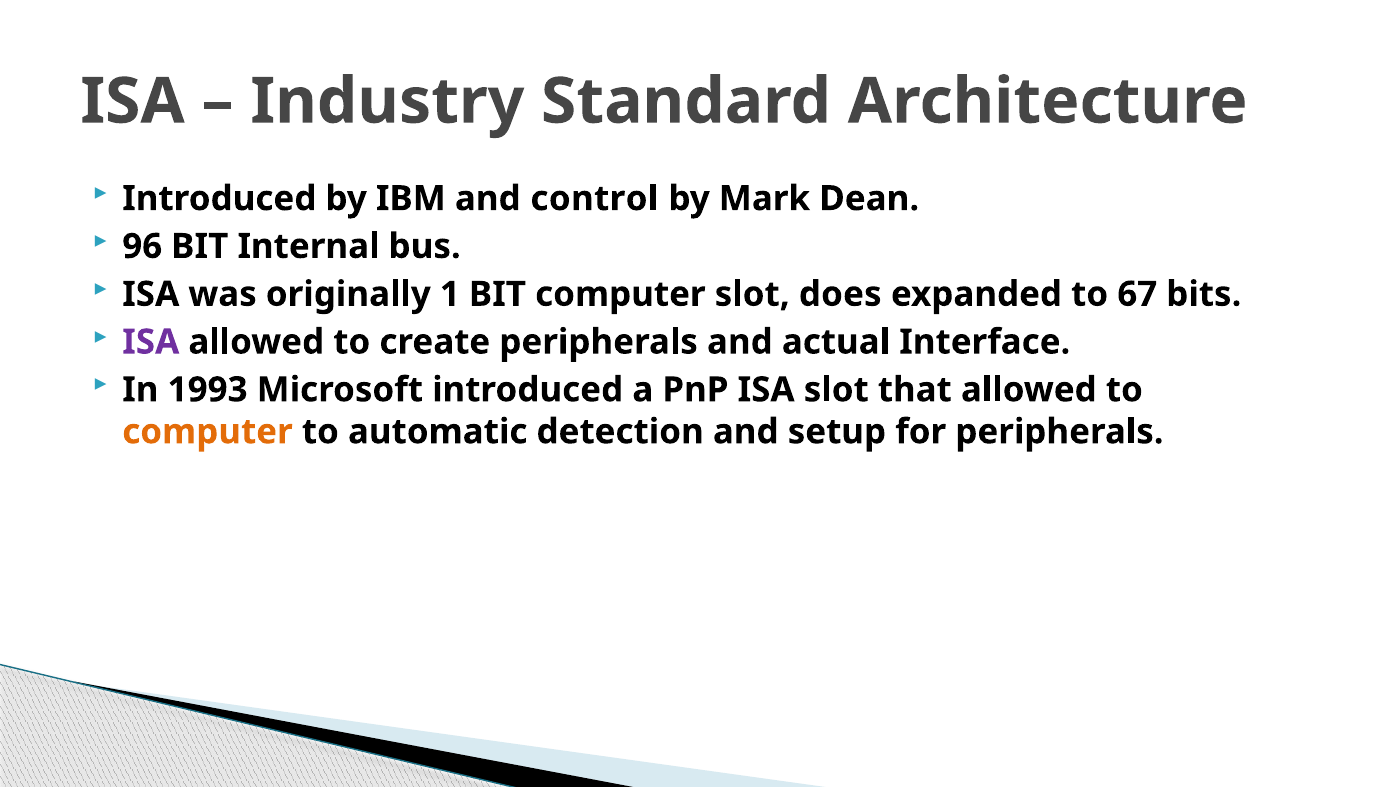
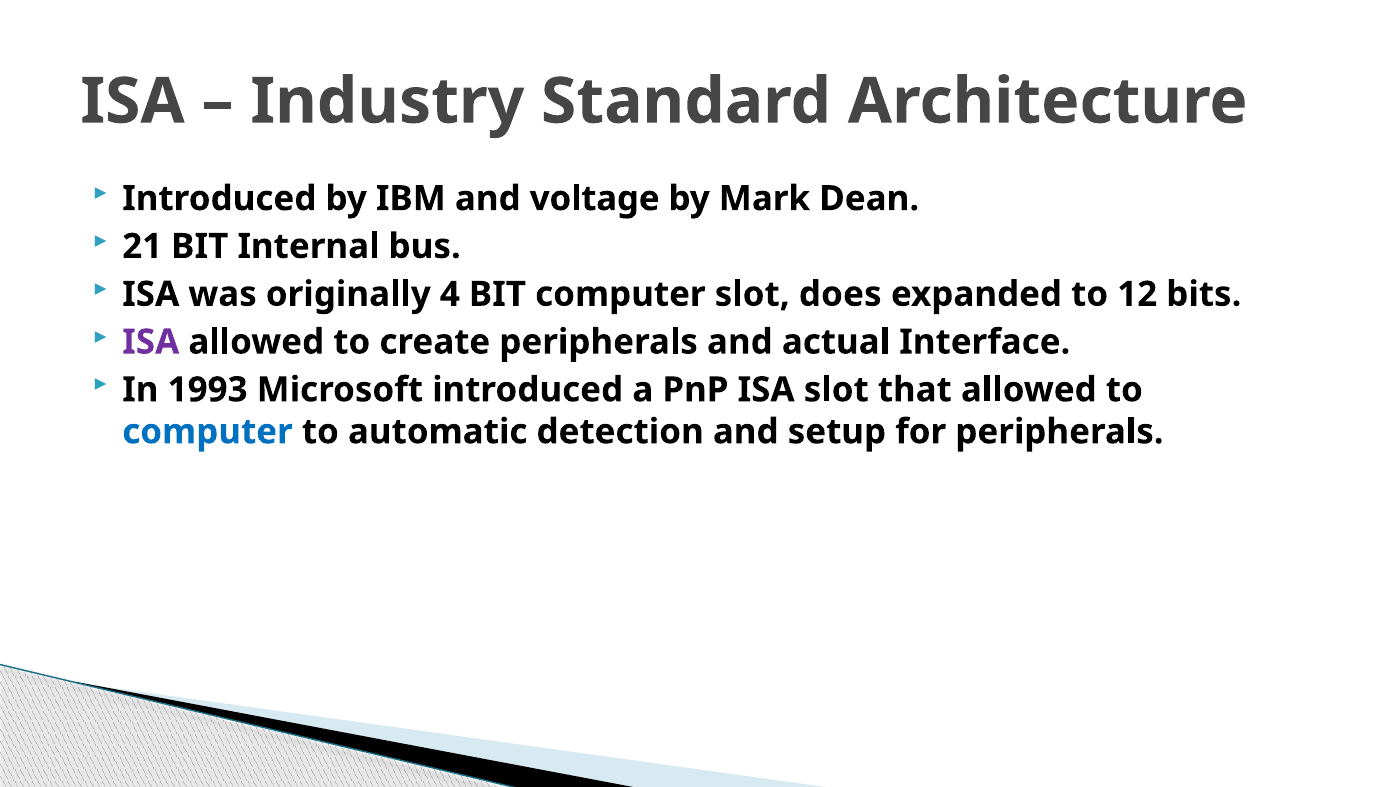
control: control -> voltage (595, 199)
96: 96 -> 21 (142, 246)
1: 1 -> 4 (450, 294)
67: 67 -> 12 (1137, 294)
computer colour: orange -> blue (207, 432)
